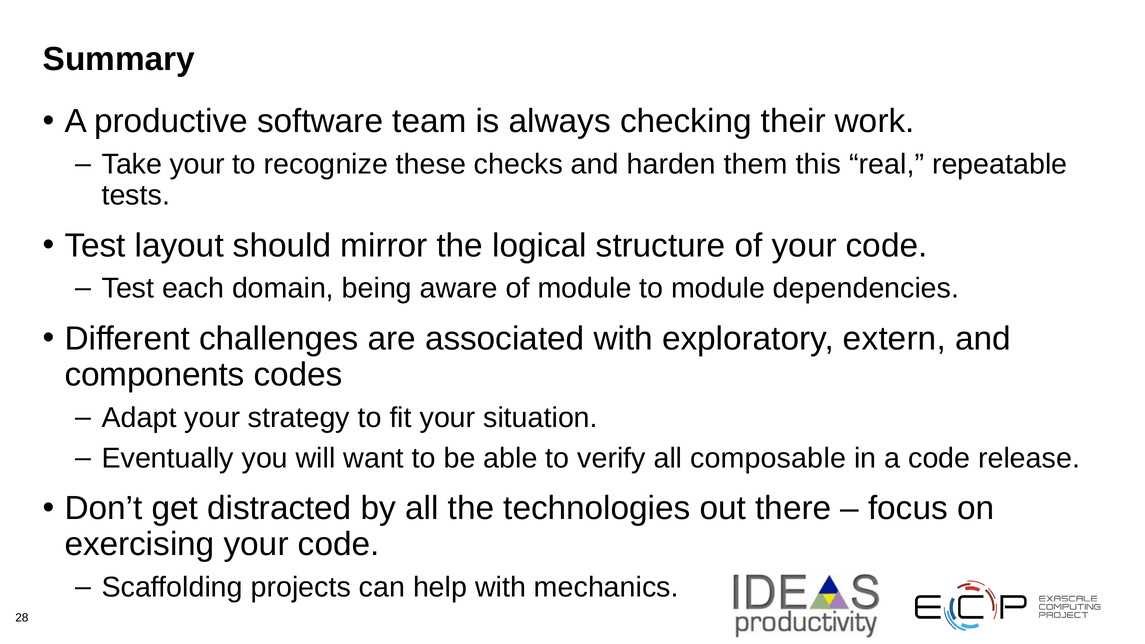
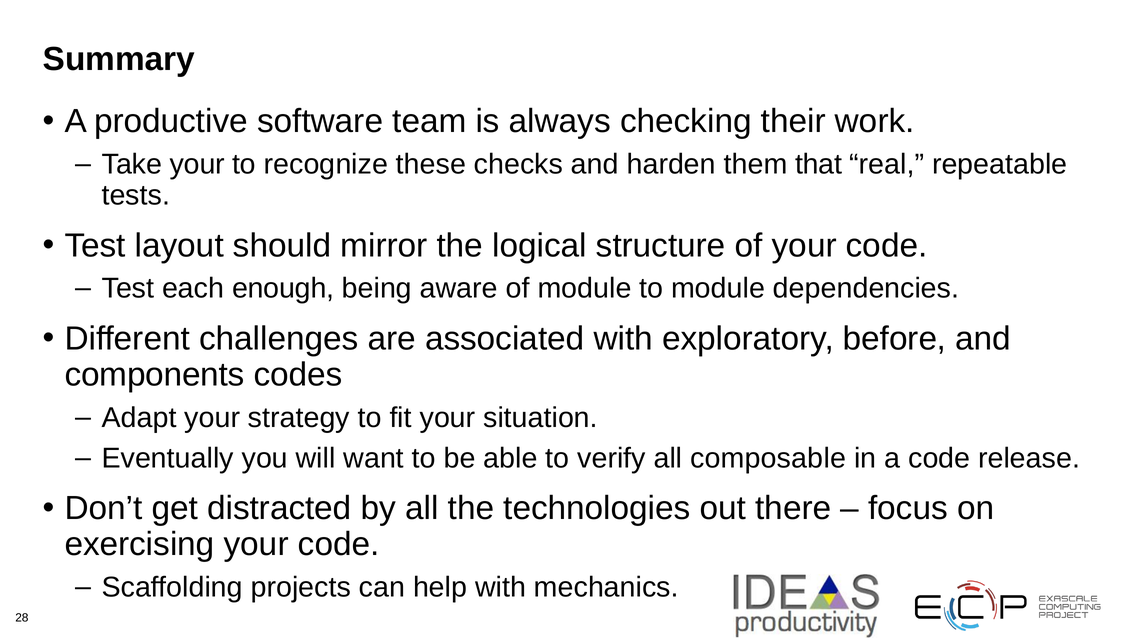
this: this -> that (819, 165)
domain: domain -> enough (283, 289)
extern: extern -> before (895, 339)
